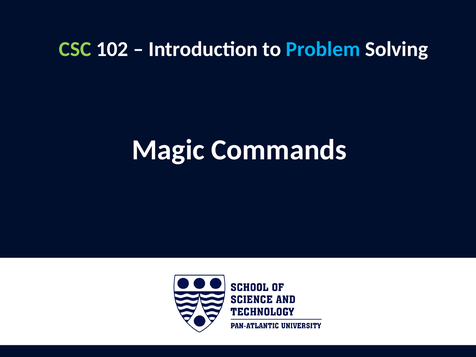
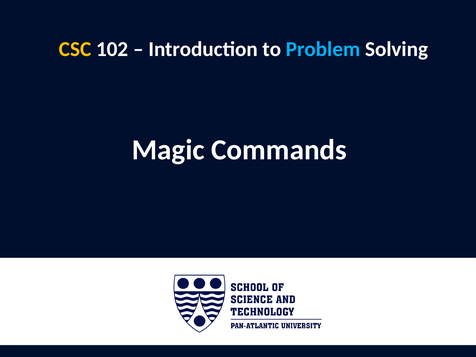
CSC colour: light green -> yellow (75, 49)
